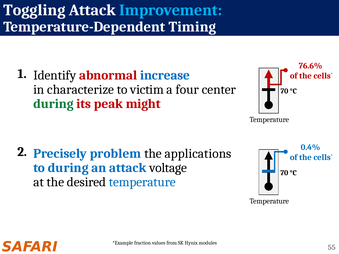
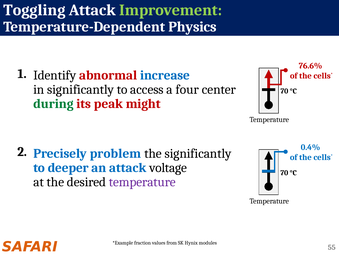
Improvement colour: light blue -> light green (171, 10)
Timing: Timing -> Physics (193, 27)
in characterize: characterize -> significantly (81, 90)
victim: victim -> access (147, 90)
the applications: applications -> significantly (198, 154)
to during: during -> deeper (68, 168)
temperature colour: blue -> purple (142, 182)
